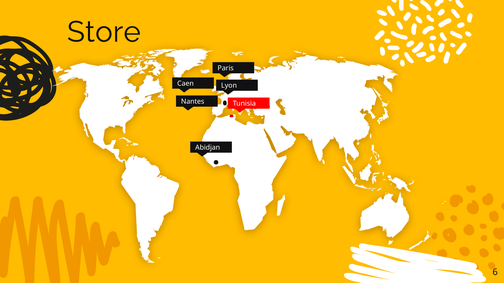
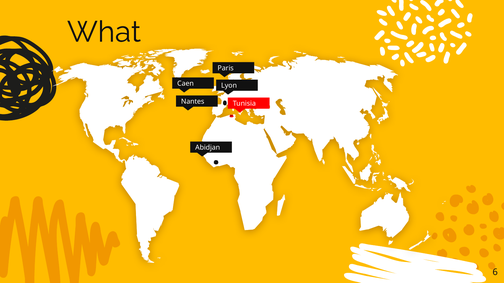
Store: Store -> What (104, 32)
